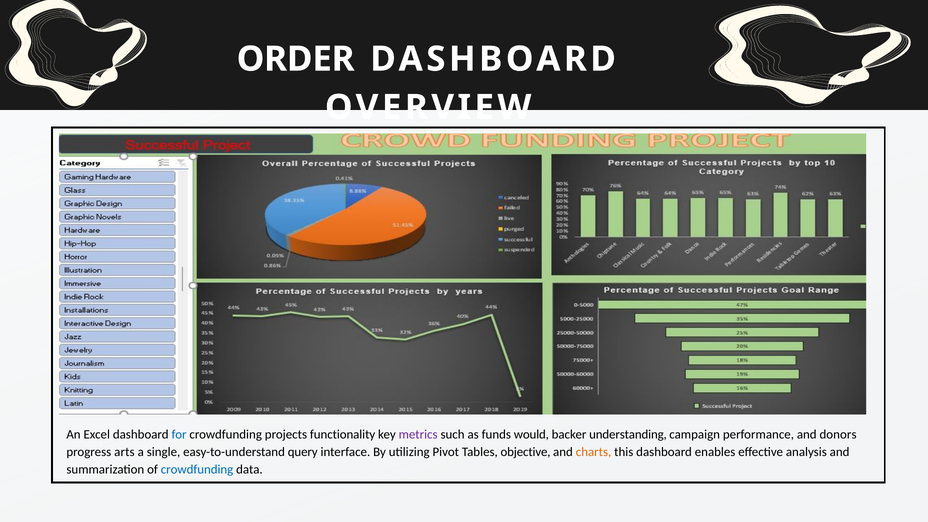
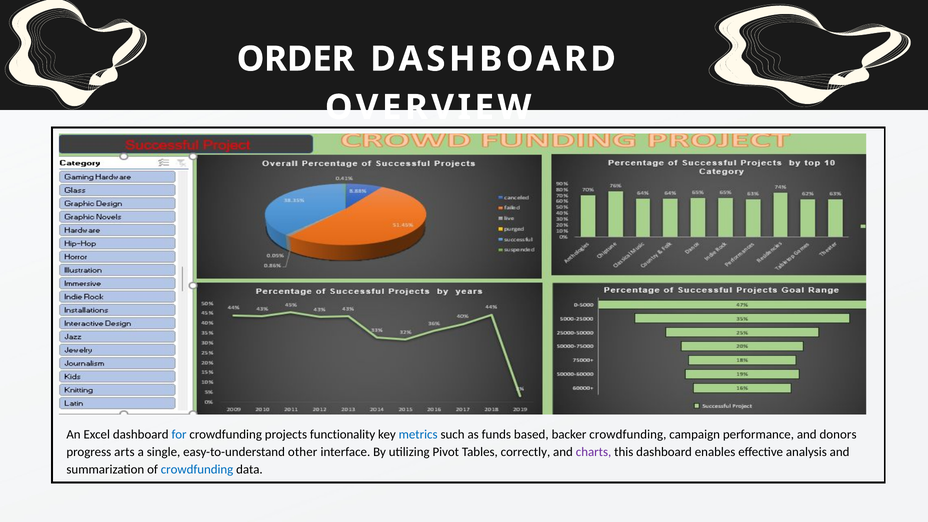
metrics colour: purple -> blue (418, 434)
would: would -> based (531, 434)
backer understanding: understanding -> crowdfunding (628, 434)
query: query -> other (303, 452)
objective: objective -> correctly (525, 452)
charts colour: orange -> purple (594, 452)
